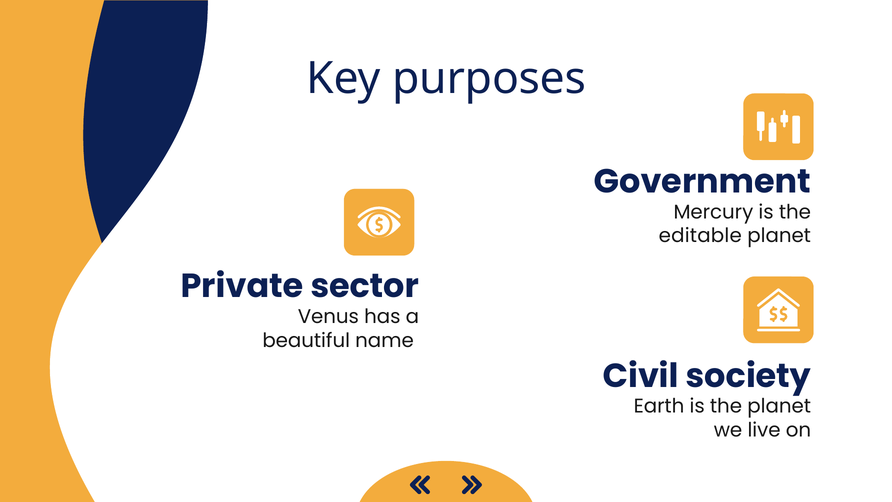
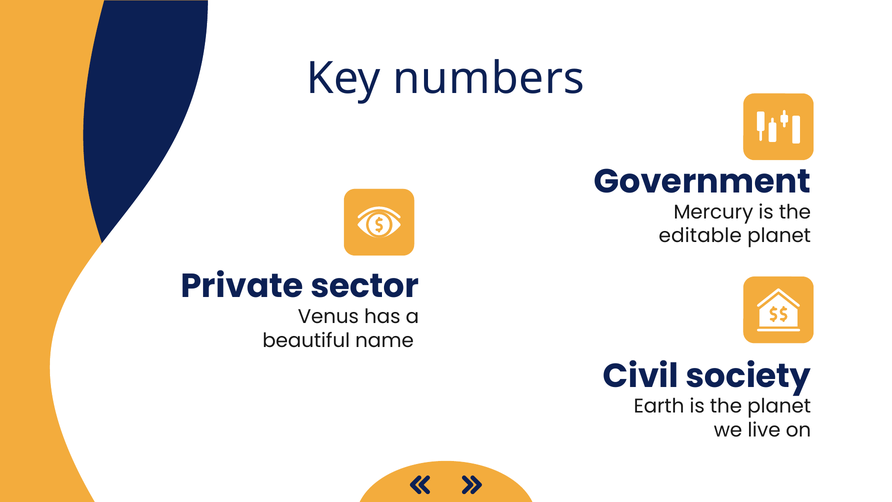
purposes: purposes -> numbers (489, 79)
